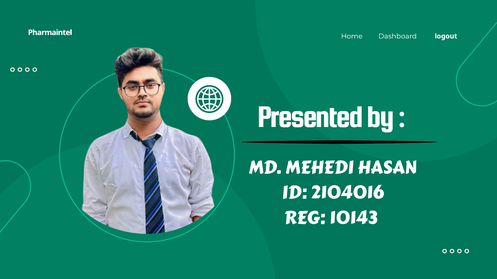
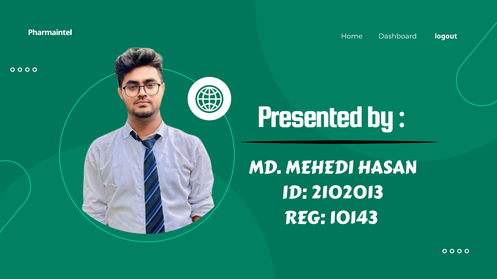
2104016: 2104016 -> 2102013 (347, 193)
